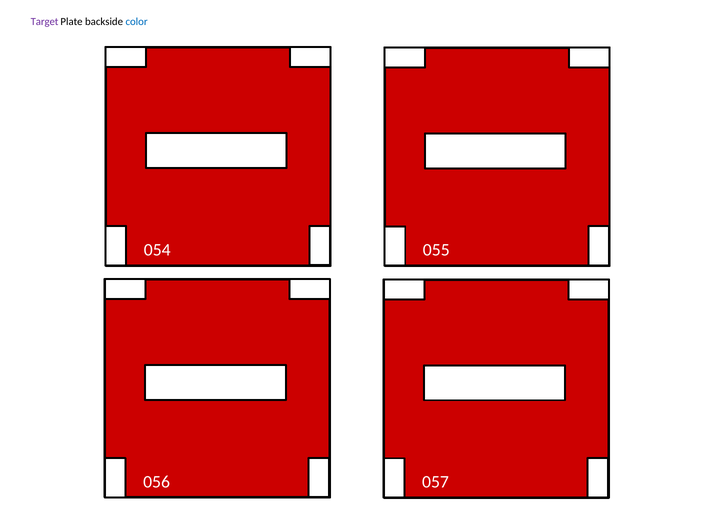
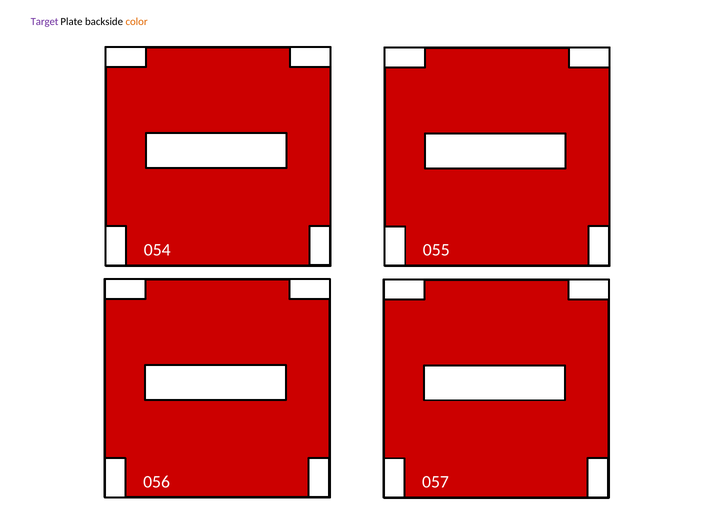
color colour: blue -> orange (137, 22)
